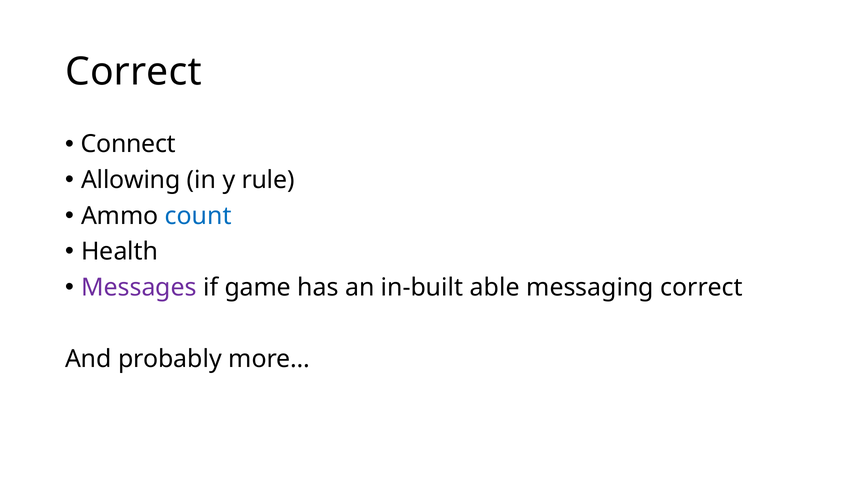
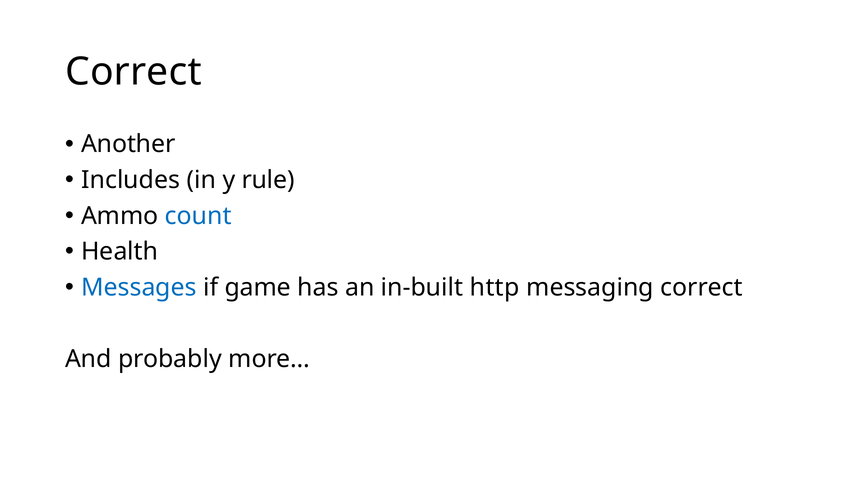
Connect: Connect -> Another (128, 144)
Allowing: Allowing -> Includes (131, 180)
Messages colour: purple -> blue (139, 288)
able: able -> http (495, 288)
